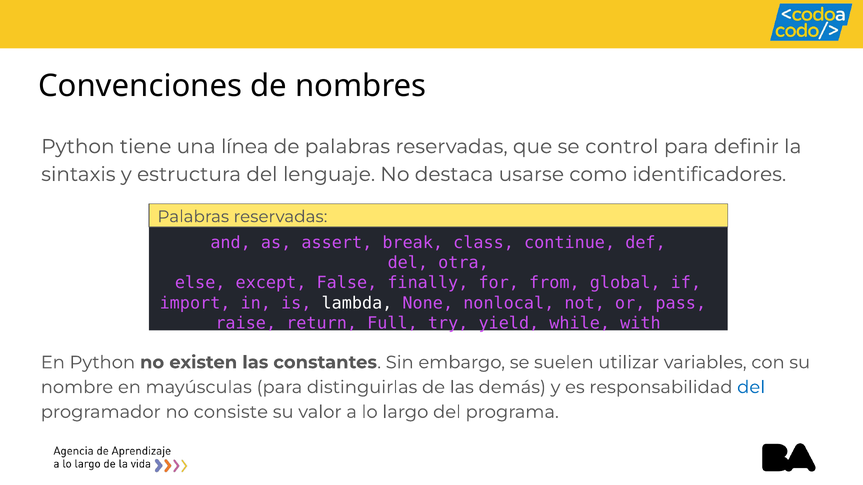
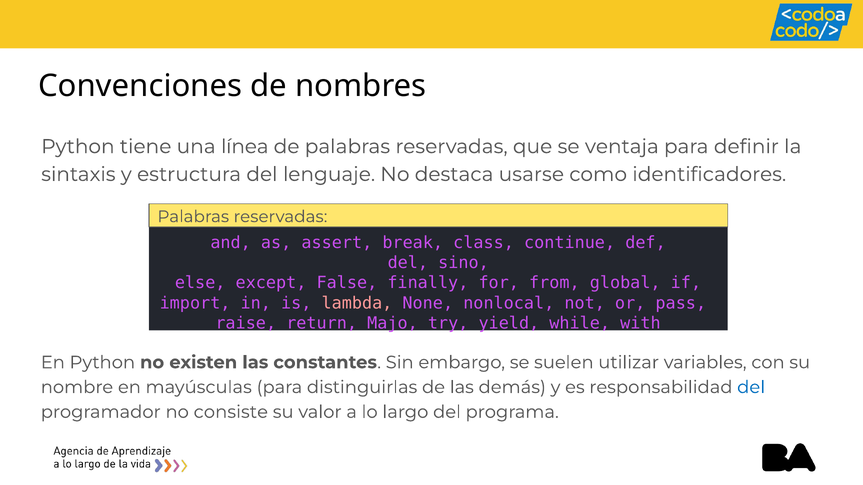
control: control -> ventaja (622, 147)
otra: otra -> sino (463, 263)
lambda colour: white -> pink (357, 303)
Full: Full -> Majo (392, 324)
